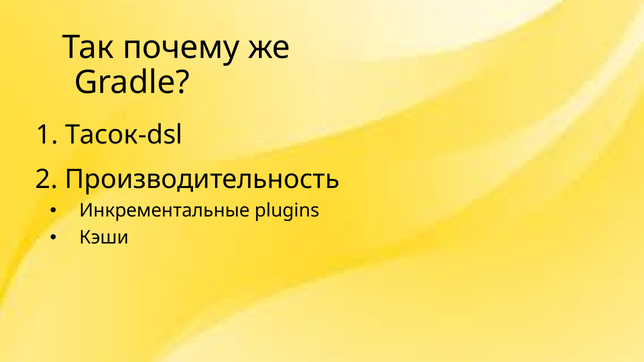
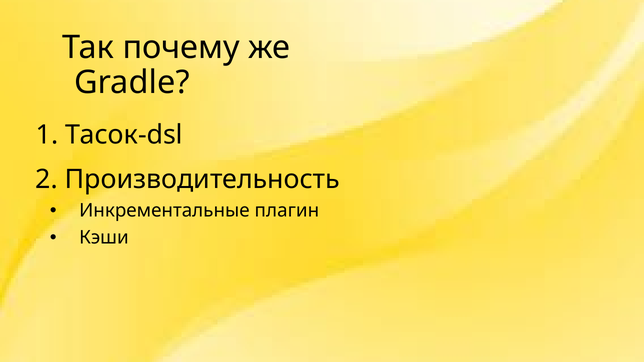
plugins: plugins -> плагин (287, 211)
